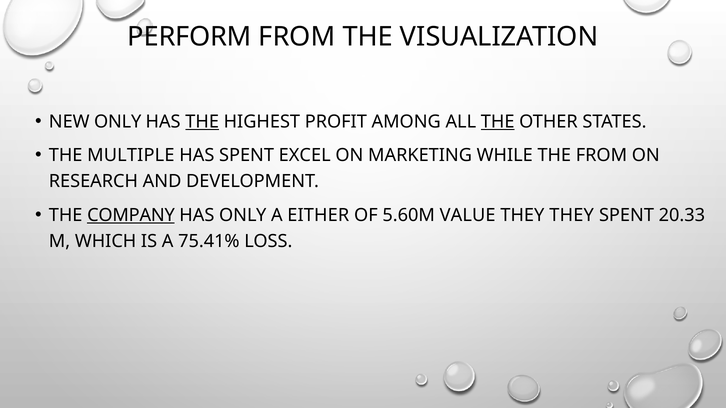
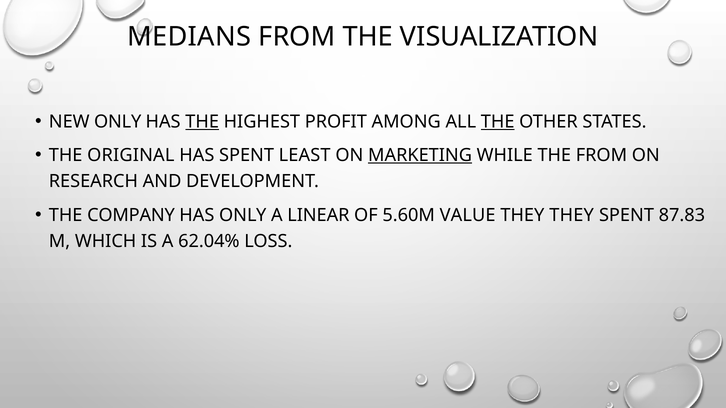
PERFORM: PERFORM -> MEDIANS (189, 37)
MULTIPLE: MULTIPLE -> ORIGINAL (131, 156)
EXCEL: EXCEL -> LEAST (305, 156)
MARKETING underline: none -> present (420, 156)
COMPANY underline: present -> none (131, 215)
EITHER: EITHER -> LINEAR (318, 215)
20.33: 20.33 -> 87.83 (682, 215)
75.41%: 75.41% -> 62.04% (209, 241)
